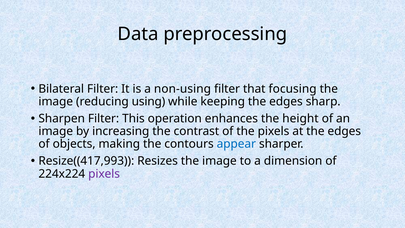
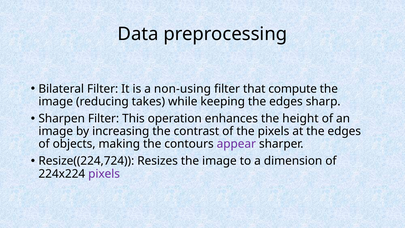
focusing: focusing -> compute (293, 89)
using: using -> takes (148, 102)
appear colour: blue -> purple (236, 144)
Resize((417,993: Resize((417,993 -> Resize((224,724 (86, 161)
